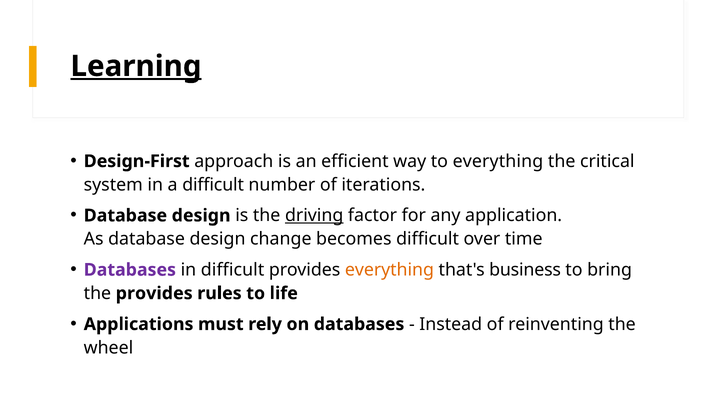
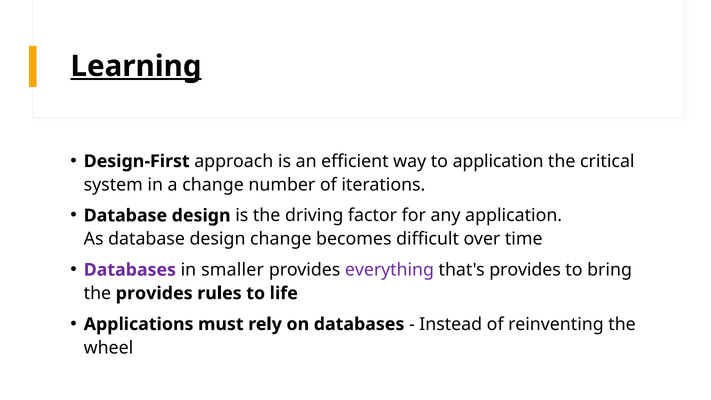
to everything: everything -> application (498, 161)
a difficult: difficult -> change (213, 185)
driving underline: present -> none (314, 216)
in difficult: difficult -> smaller (233, 270)
everything colour: orange -> purple (389, 270)
that's business: business -> provides (525, 270)
